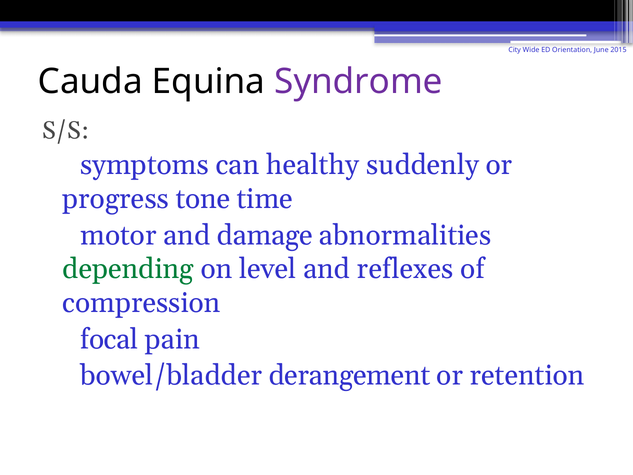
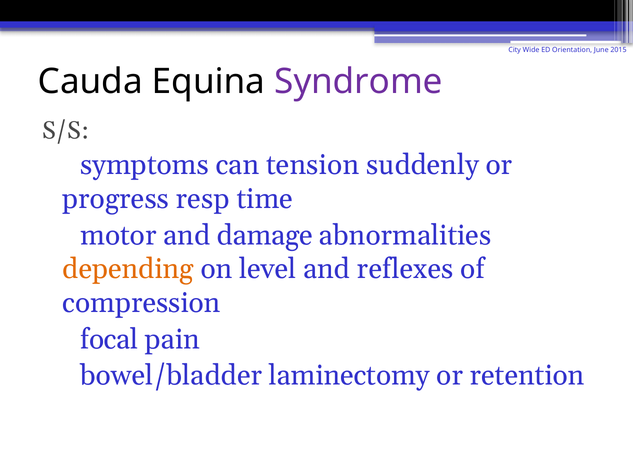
healthy: healthy -> tension (313, 165)
tone: tone -> resp (203, 199)
depending colour: green -> orange (128, 269)
derangement: derangement -> laminectomy (349, 375)
